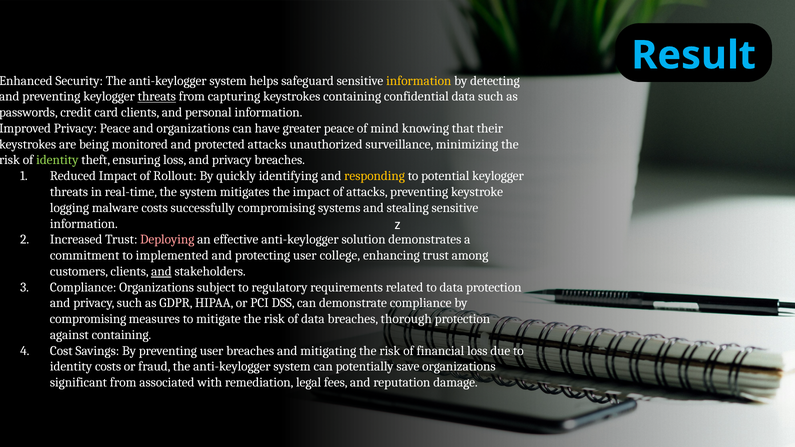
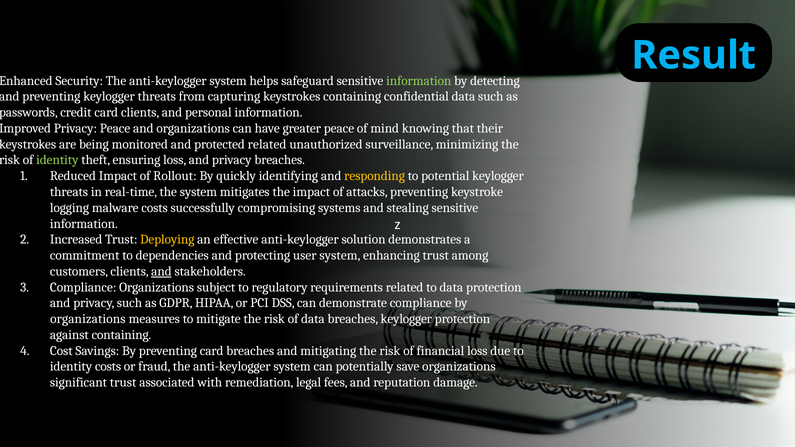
information colour: yellow -> light green (419, 81)
threats underline: present -> none (157, 97)
protected attacks: attacks -> related (267, 144)
Deploying colour: pink -> yellow (167, 240)
implemented: implemented -> dependencies (172, 256)
user college: college -> system (340, 256)
compromising: compromising -> organizations (88, 319)
breaches thorough: thorough -> keylogger (406, 319)
preventing user: user -> card (212, 351)
significant from: from -> trust (123, 383)
